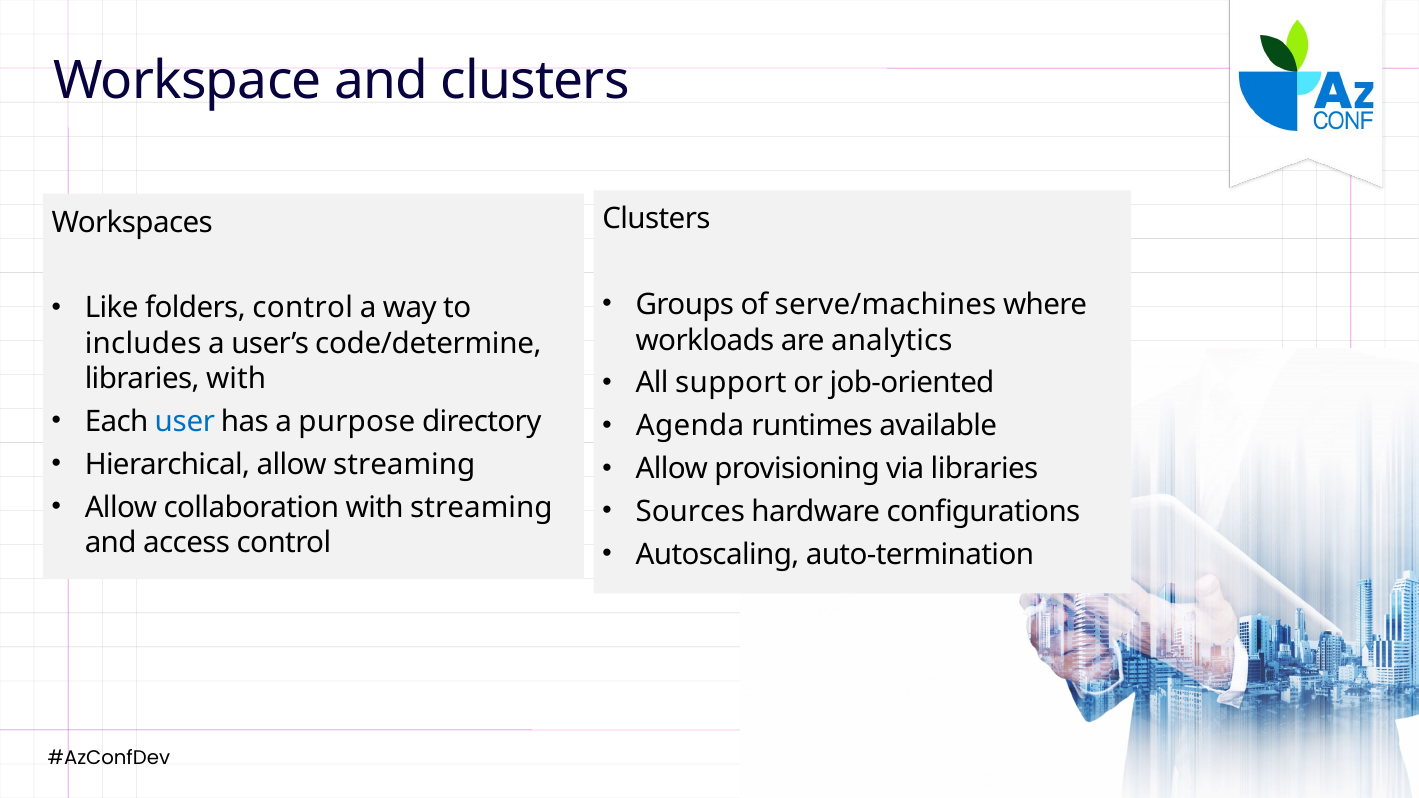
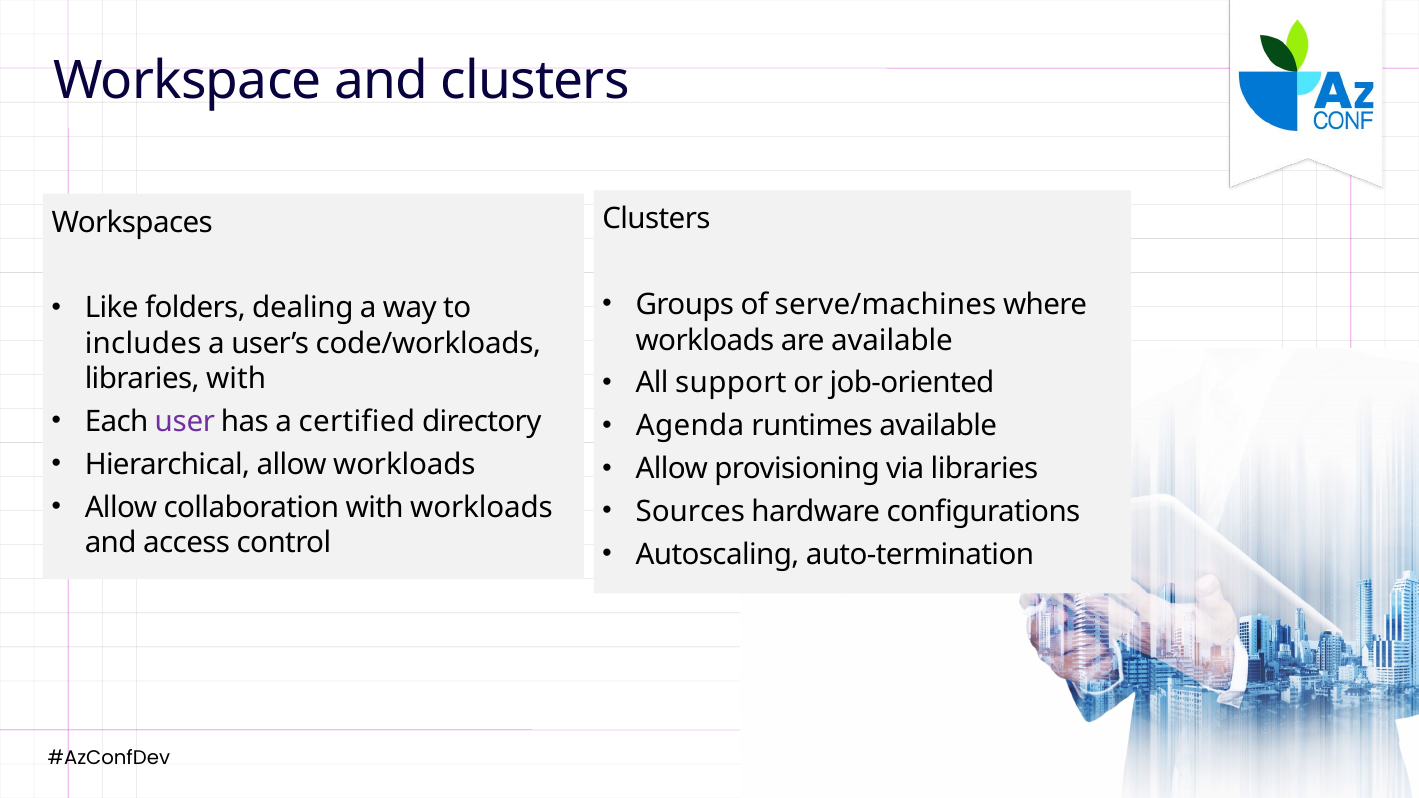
folders control: control -> dealing (303, 308)
are analytics: analytics -> available (892, 340)
code/determine: code/determine -> code/workloads (428, 344)
user colour: blue -> purple (185, 422)
purpose: purpose -> certified (357, 422)
allow streaming: streaming -> workloads (404, 465)
with streaming: streaming -> workloads (482, 508)
